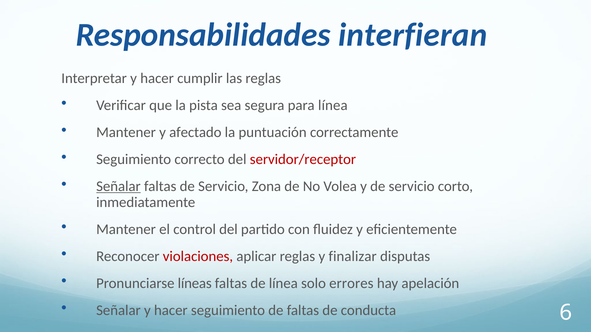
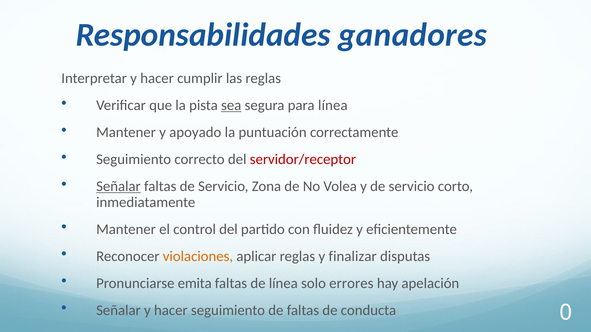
interfieran: interfieran -> ganadores (413, 35)
sea underline: none -> present (231, 105)
afectado: afectado -> apoyado (195, 133)
violaciones colour: red -> orange (198, 257)
líneas: líneas -> emita (195, 284)
6: 6 -> 0 (566, 313)
